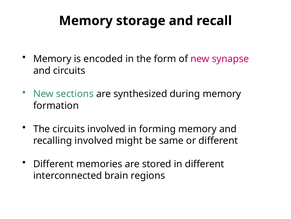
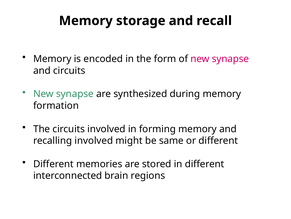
sections: sections -> synapse (75, 94)
